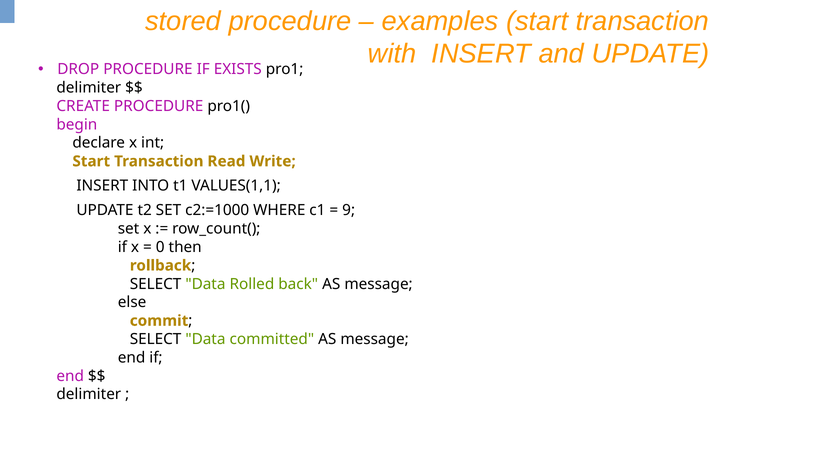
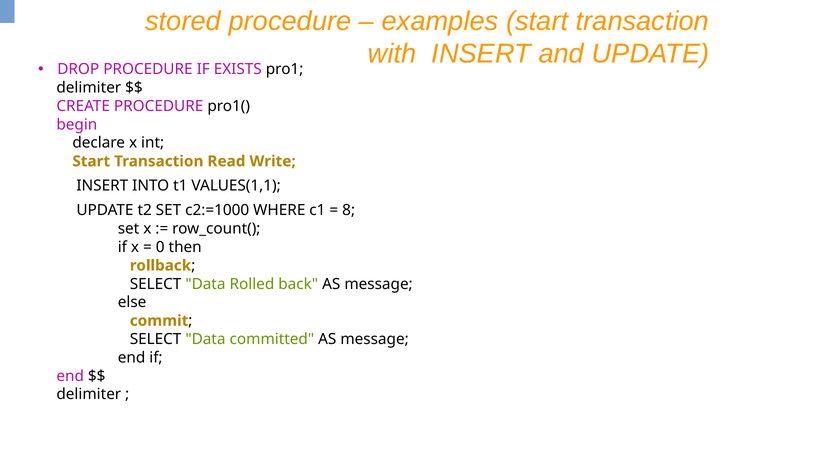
9: 9 -> 8 (349, 210)
